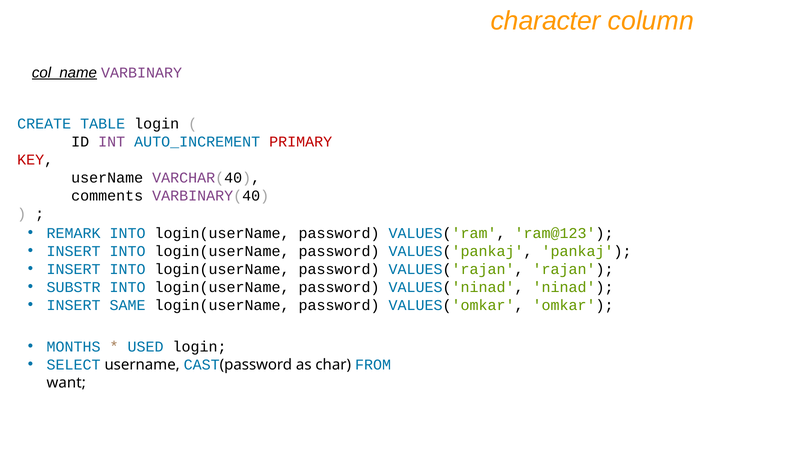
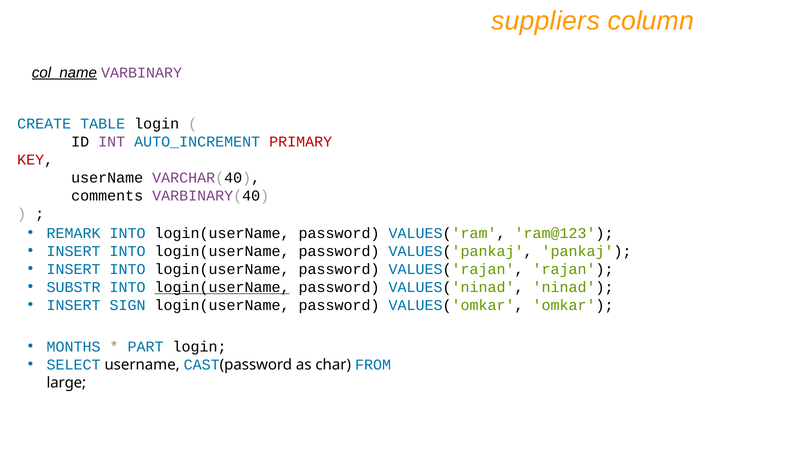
character: character -> suppliers (545, 21)
login(userName underline: none -> present (222, 287)
SAME: SAME -> SIGN (128, 305)
USED: USED -> PART (146, 347)
want: want -> large (66, 383)
